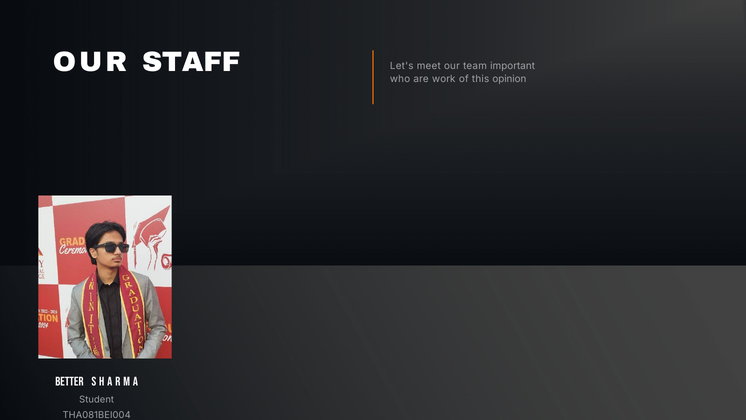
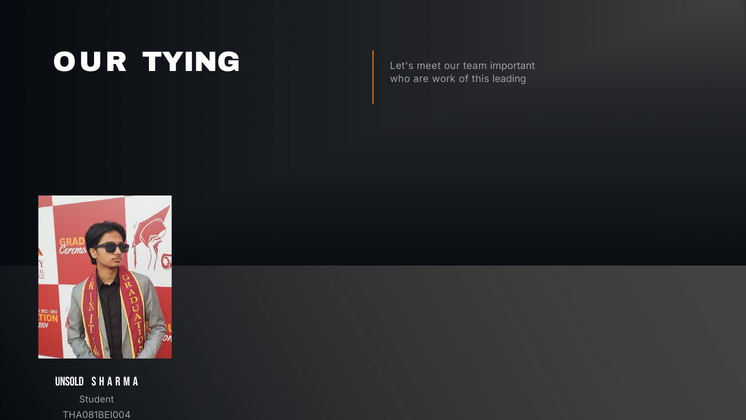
STAFF: STAFF -> TYING (191, 62)
opinion: opinion -> leading (509, 79)
BETTER: BETTER -> UNSOLD (69, 381)
